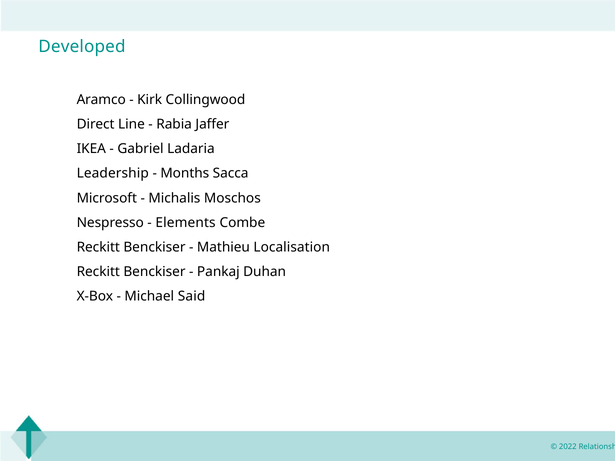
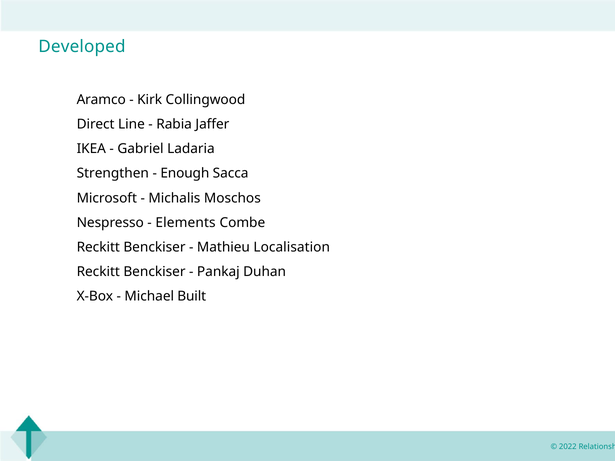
Leadership: Leadership -> Strengthen (113, 174)
Months: Months -> Enough (185, 174)
Said: Said -> Built (192, 296)
